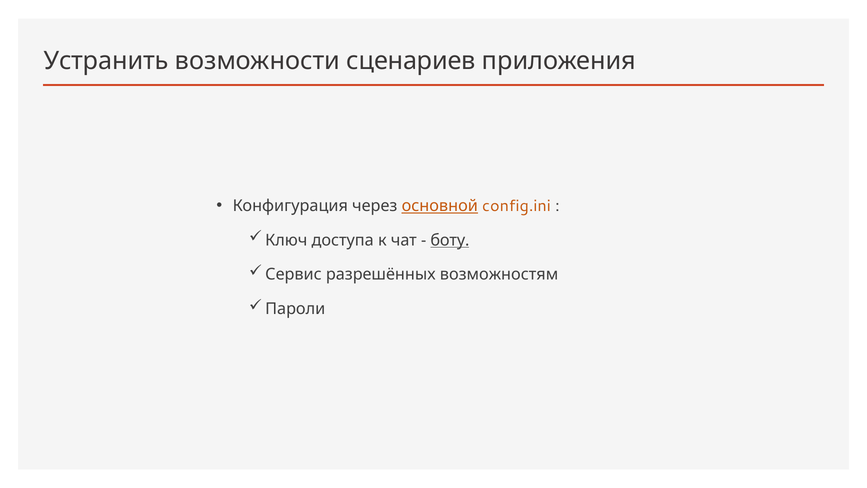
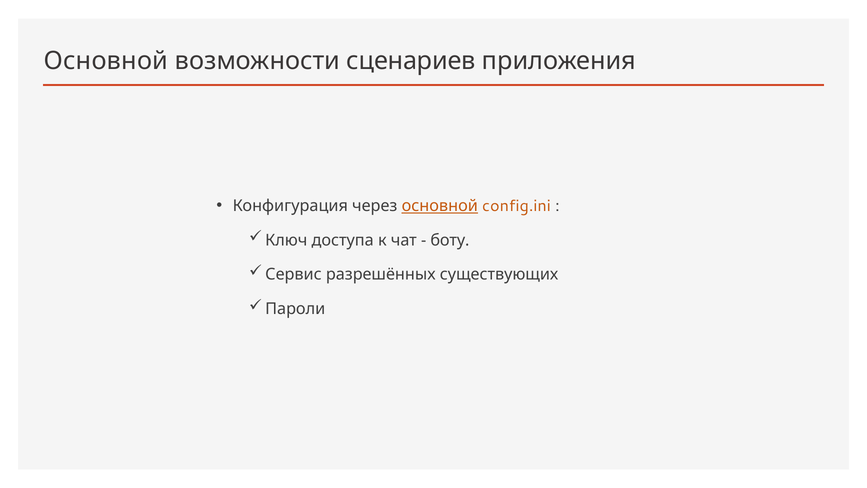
Устранить: Устранить -> Основной (106, 61)
боту underline: present -> none (450, 240)
возможностям: возможностям -> существующих (499, 274)
